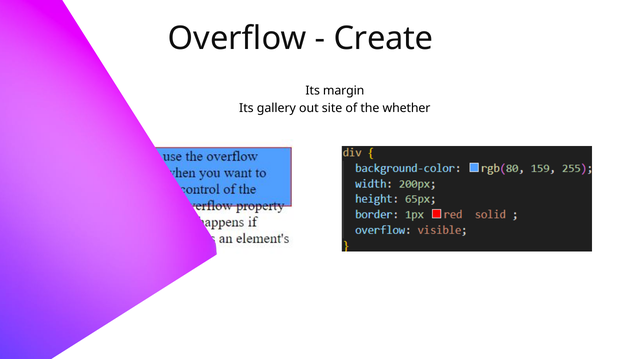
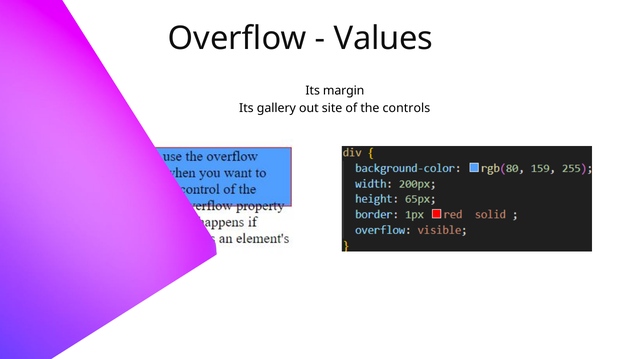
Create: Create -> Values (383, 38)
whether: whether -> controls (406, 108)
